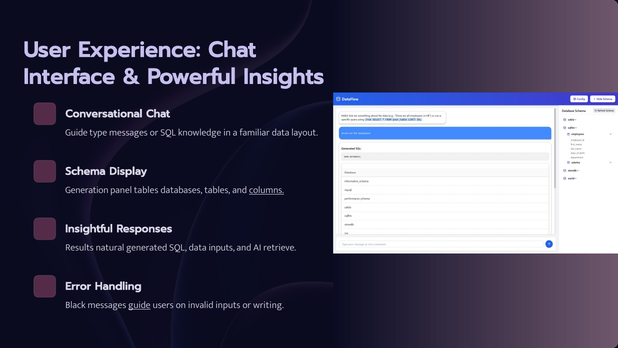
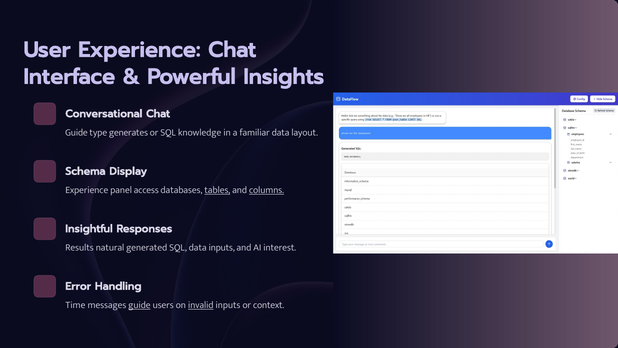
type messages: messages -> generates (129, 133)
Generation: Generation -> Experience (87, 190)
panel tables: tables -> access (146, 190)
tables underline: none -> present (217, 190)
retrieve: retrieve -> interest (280, 248)
Black: Black -> Time (75, 305)
invalid underline: none -> present (201, 305)
writing: writing -> context (269, 305)
